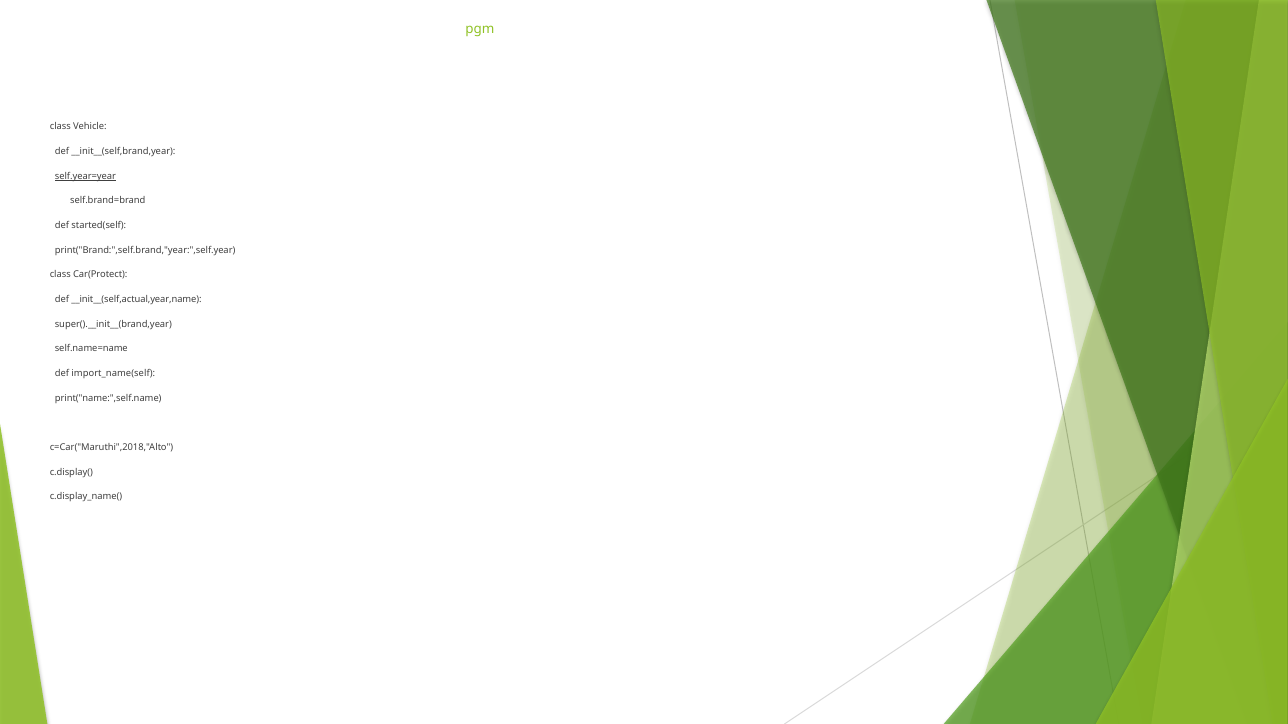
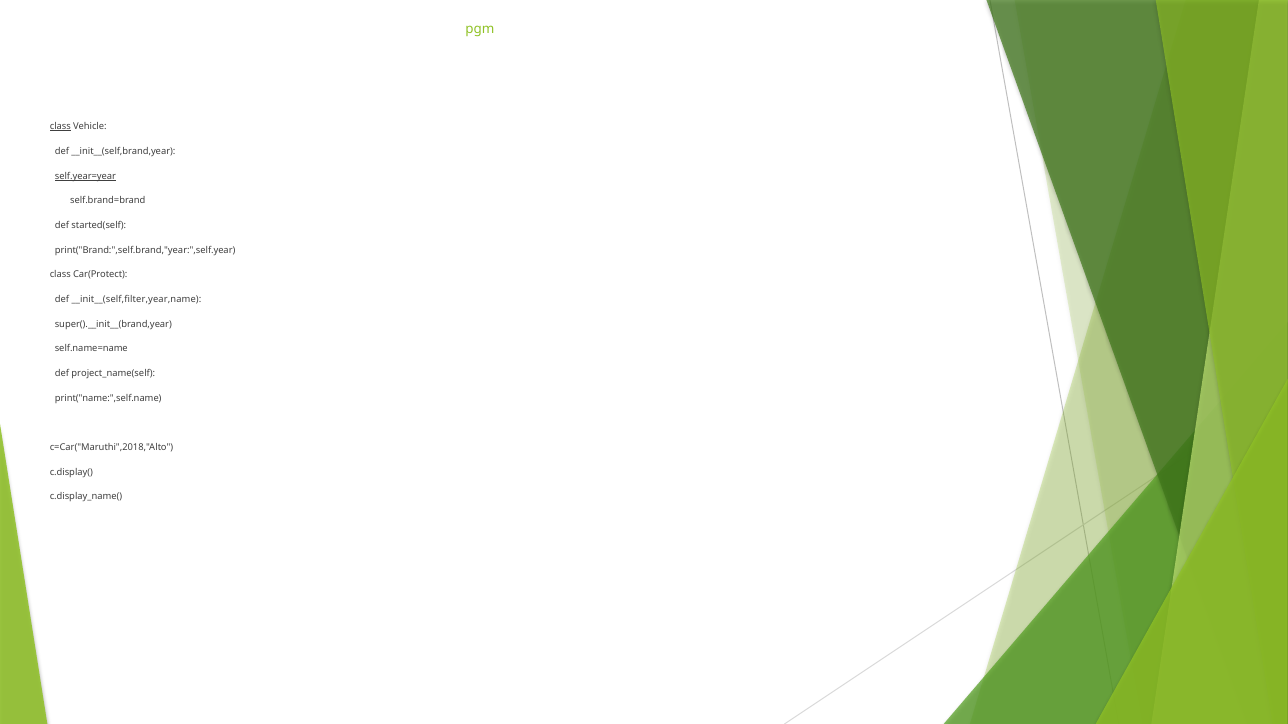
class underline: none -> present (60, 127)
__init__(self,actual,year,name: __init__(self,actual,year,name -> __init__(self,filter,year,name (136, 300)
import_name(self: import_name(self -> project_name(self (113, 374)
